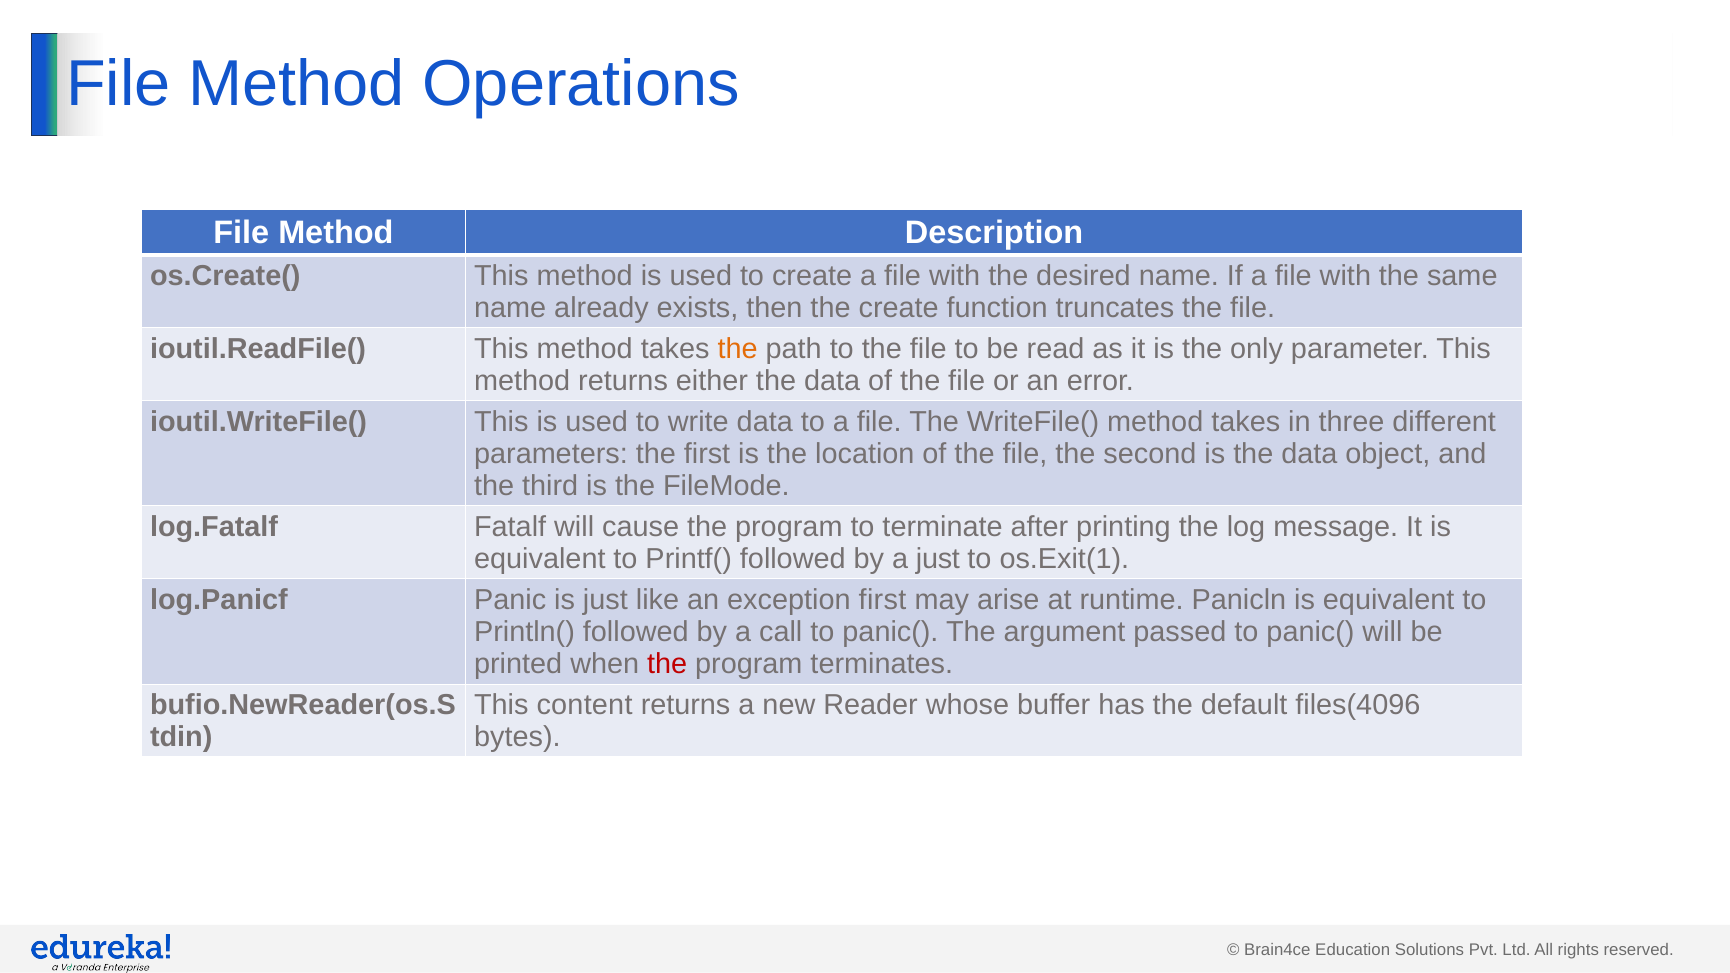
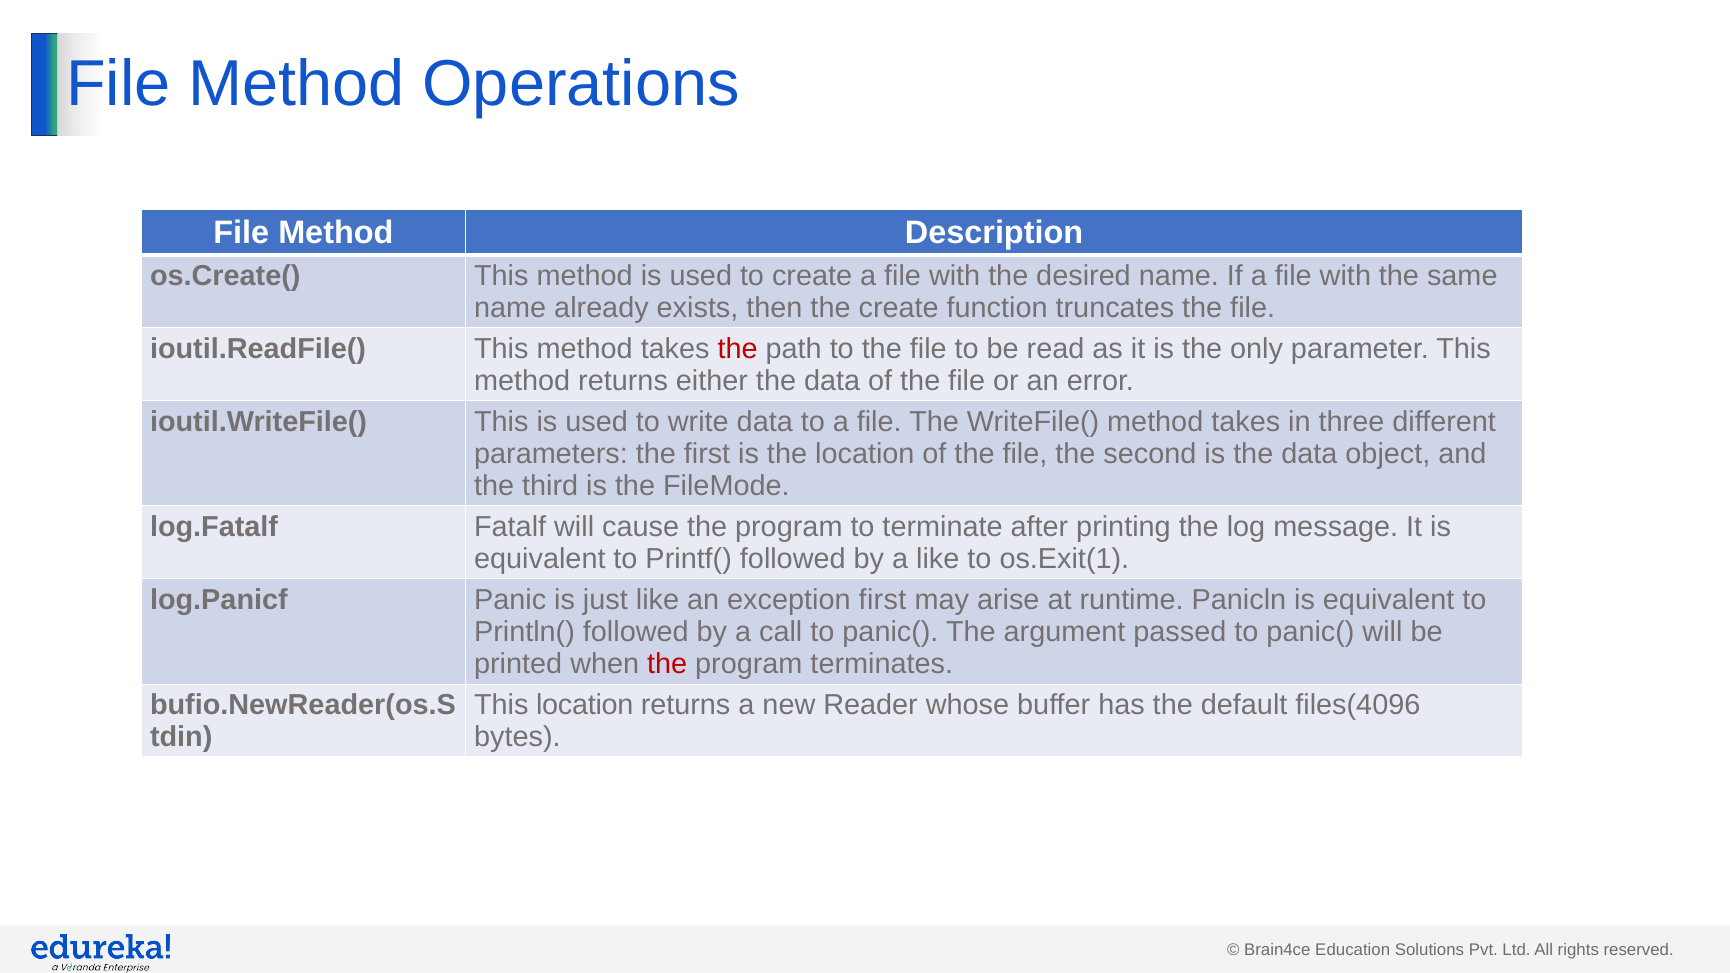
the colour: orange -> red (738, 349)
a just: just -> like (938, 559)
This content: content -> location (585, 705)
